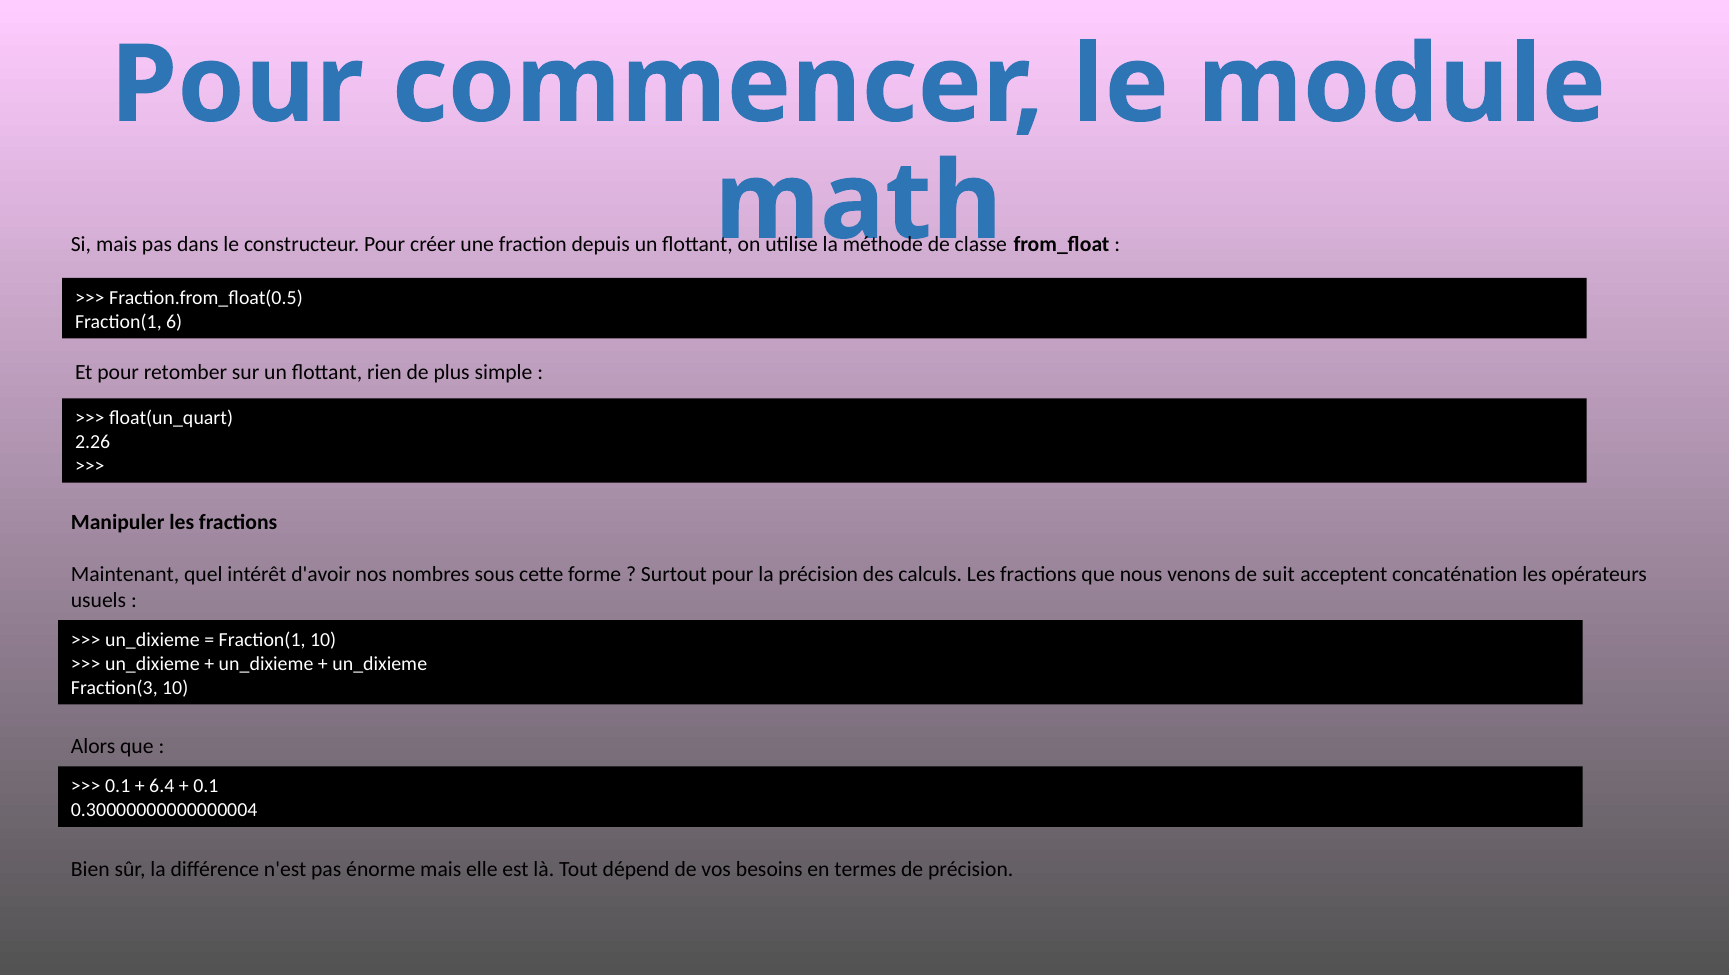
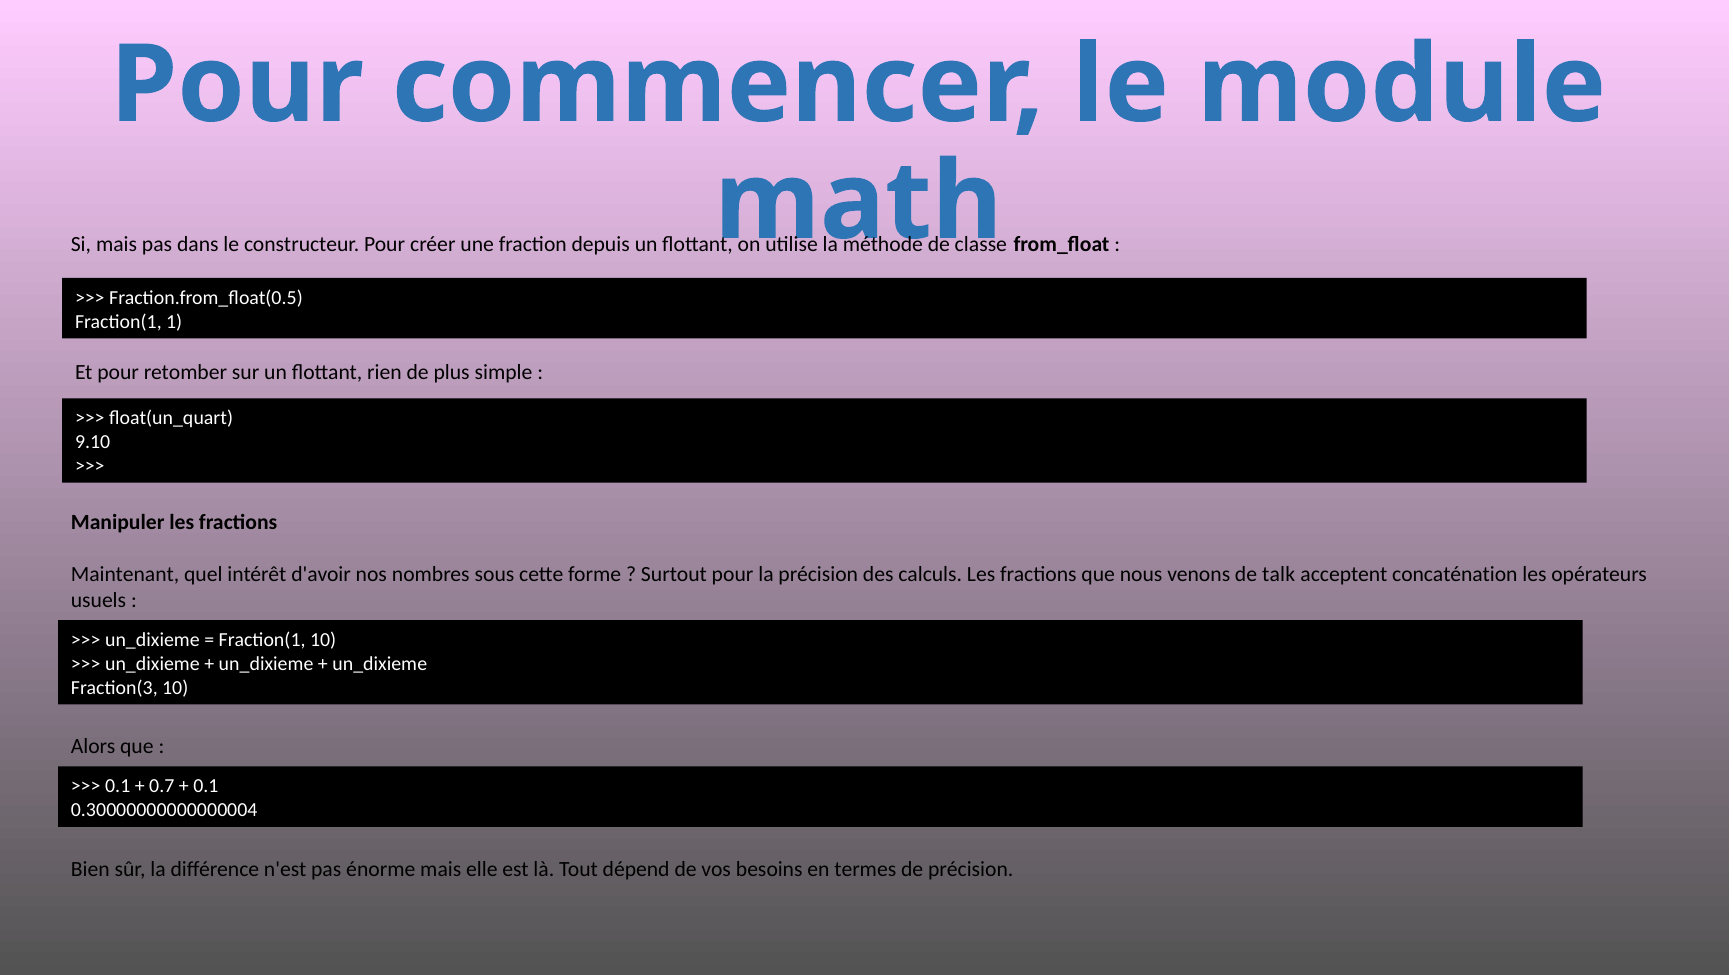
6: 6 -> 1 (174, 321)
2.26: 2.26 -> 9.10 (93, 442)
suit: suit -> talk (1279, 574)
6.4: 6.4 -> 0.7 (162, 786)
